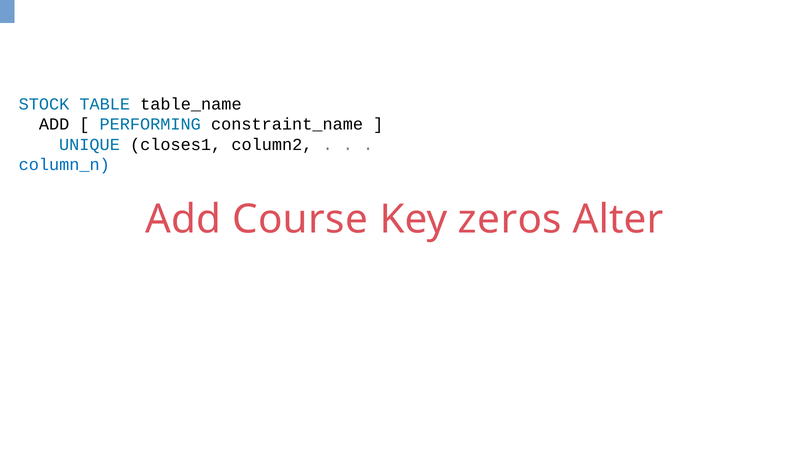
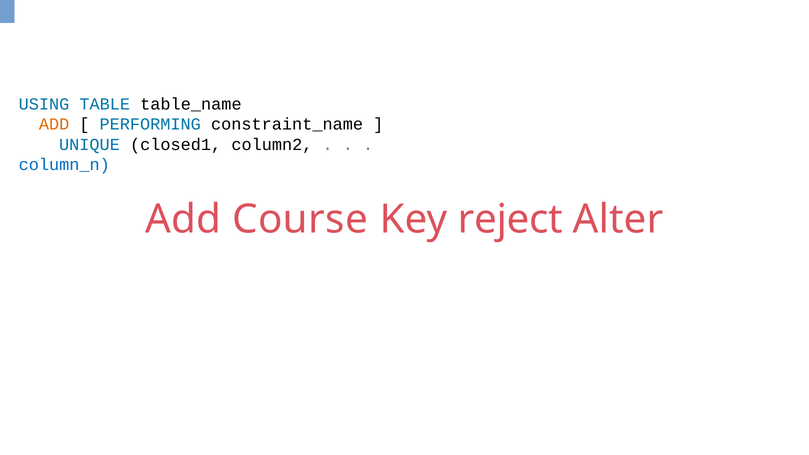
STOCK: STOCK -> USING (44, 104)
ADD colour: black -> orange (54, 124)
closes1: closes1 -> closed1 (176, 145)
zeros: zeros -> reject (510, 219)
